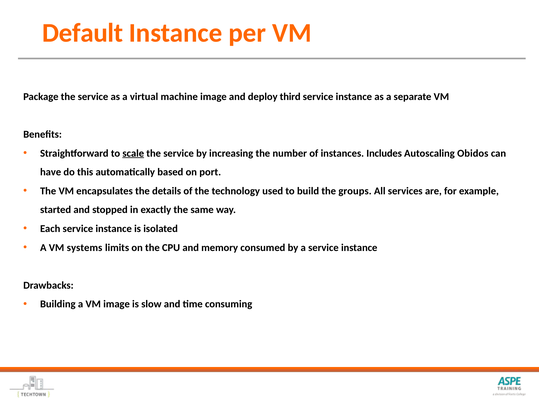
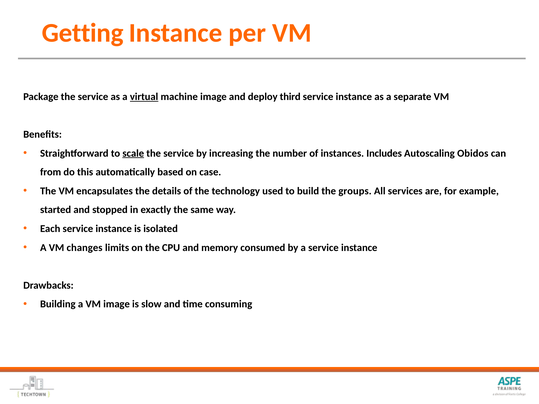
Default: Default -> Getting (83, 33)
virtual underline: none -> present (144, 97)
have: have -> from (51, 172)
port: port -> case (210, 172)
systems: systems -> changes (85, 248)
